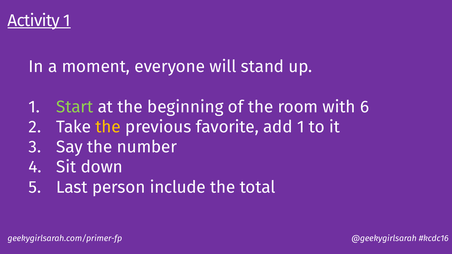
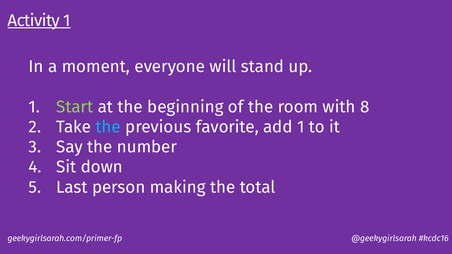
6: 6 -> 8 (365, 107)
the colour: yellow -> light blue (108, 127)
include: include -> making (178, 187)
